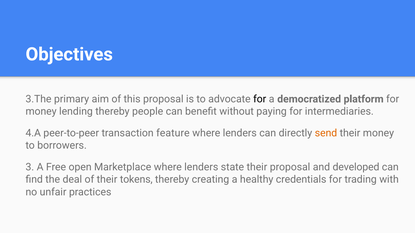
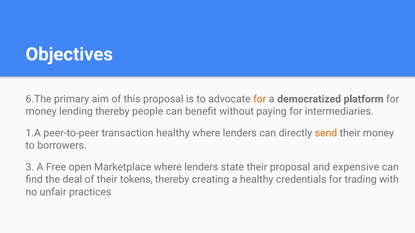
3.The: 3.The -> 6.The (39, 99)
for colour: black -> orange (260, 99)
4.A: 4.A -> 1.A (33, 133)
transaction feature: feature -> healthy (173, 133)
developed: developed -> expensive (356, 167)
